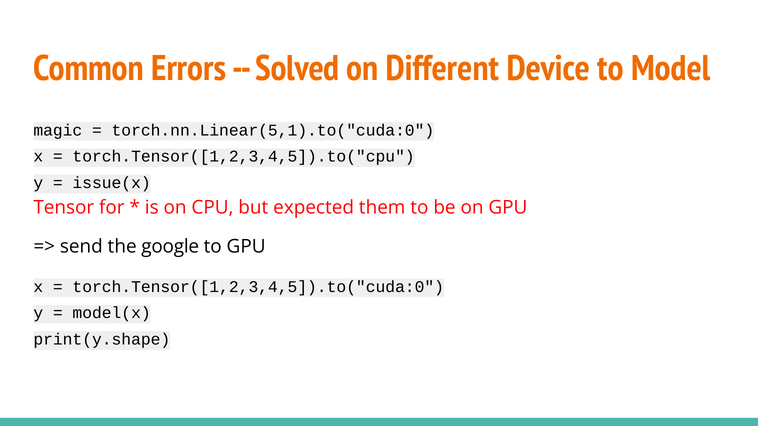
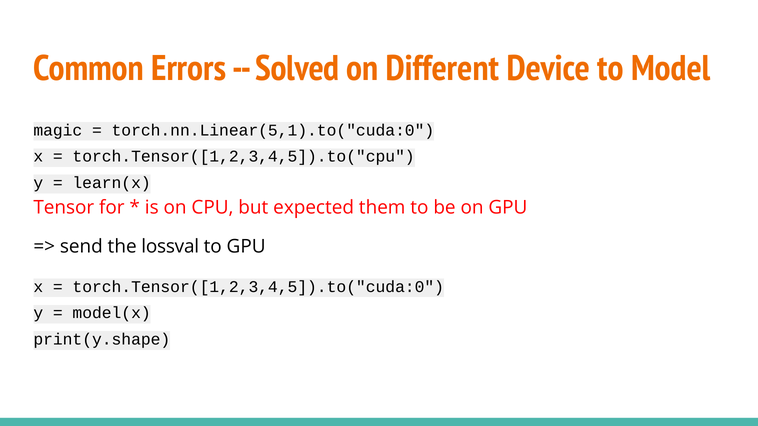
issue(x: issue(x -> learn(x (112, 183)
google: google -> lossval (170, 247)
